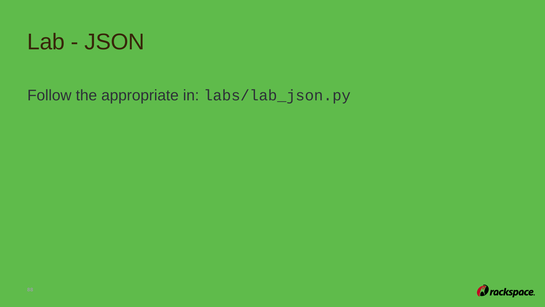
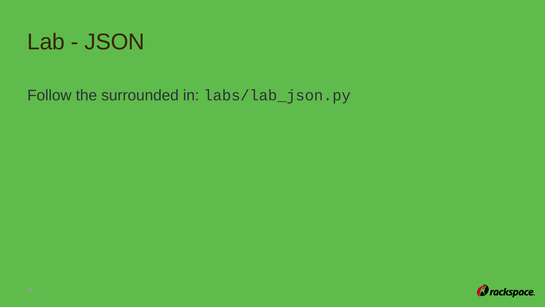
appropriate: appropriate -> surrounded (140, 95)
